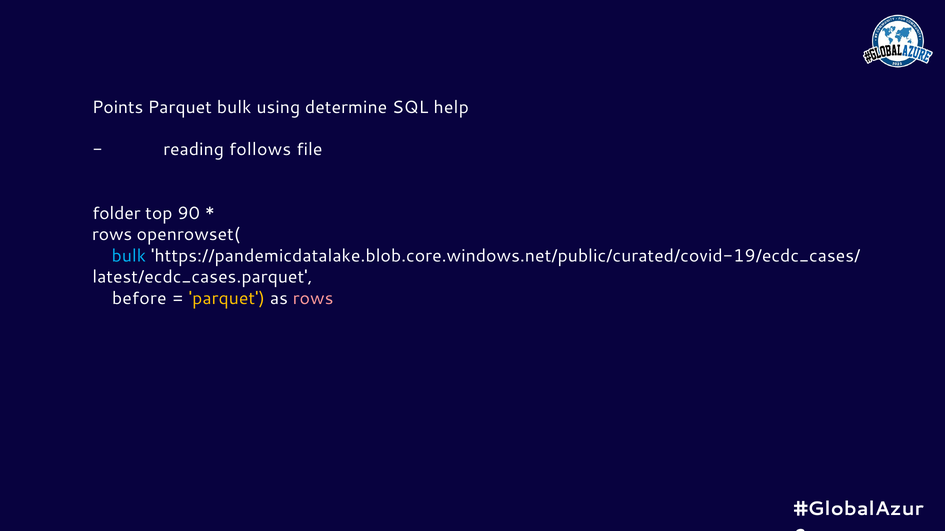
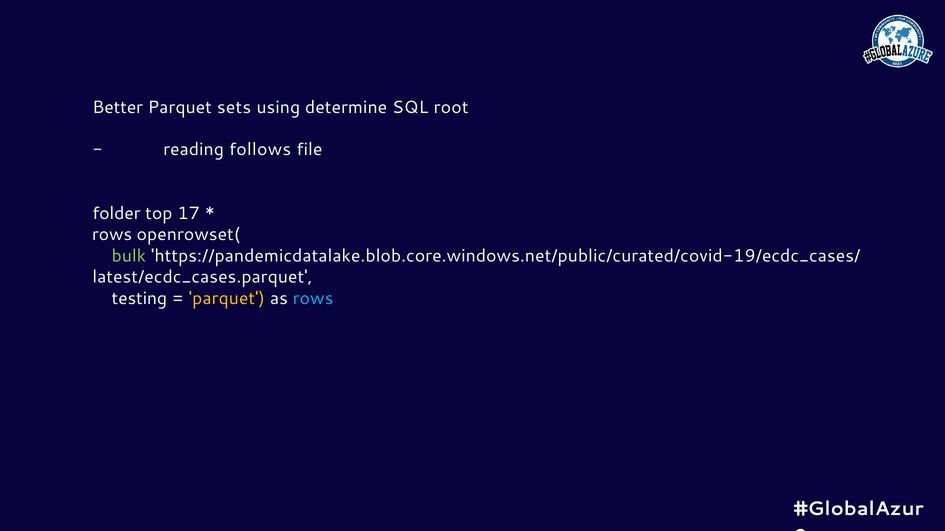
Points: Points -> Better (118, 107)
Parquet bulk: bulk -> sets (234, 107)
help: help -> root (451, 107)
90: 90 -> 17 (189, 214)
bulk colour: light blue -> light green (129, 256)
before: before -> testing (139, 299)
rows colour: pink -> light blue (313, 299)
